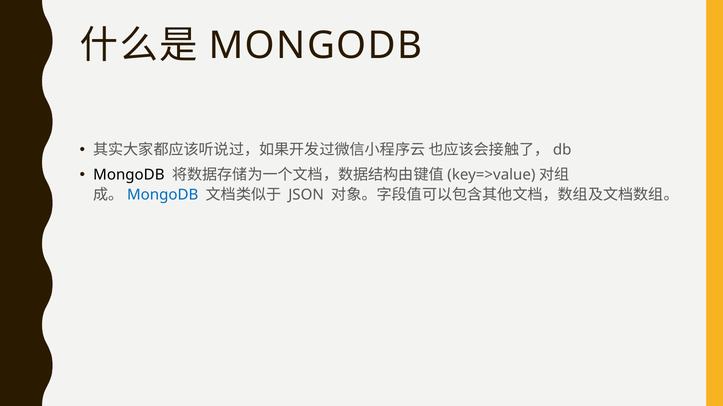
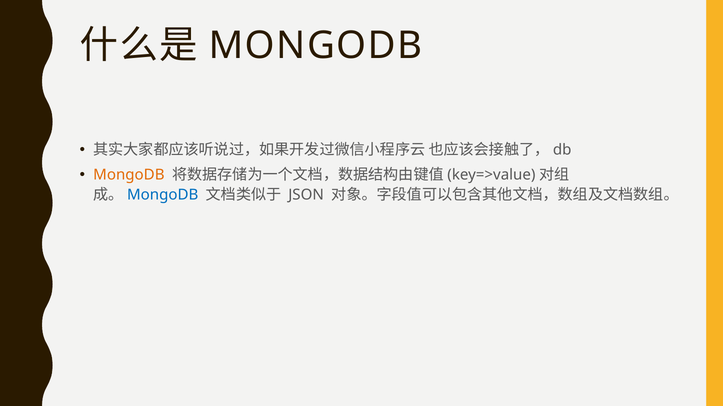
MongoDB colour: black -> orange (129, 175)
